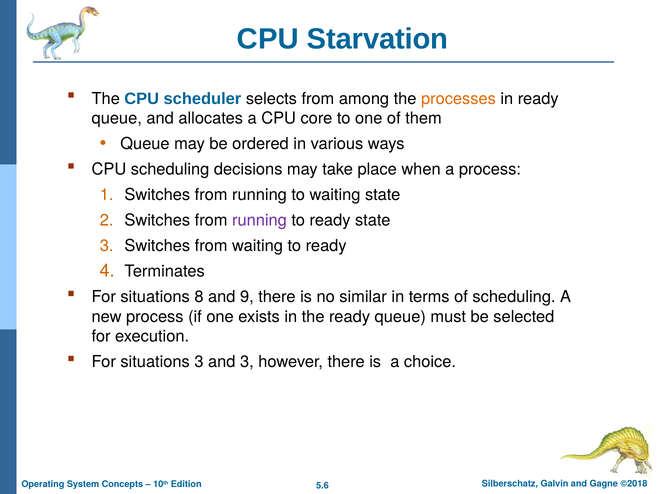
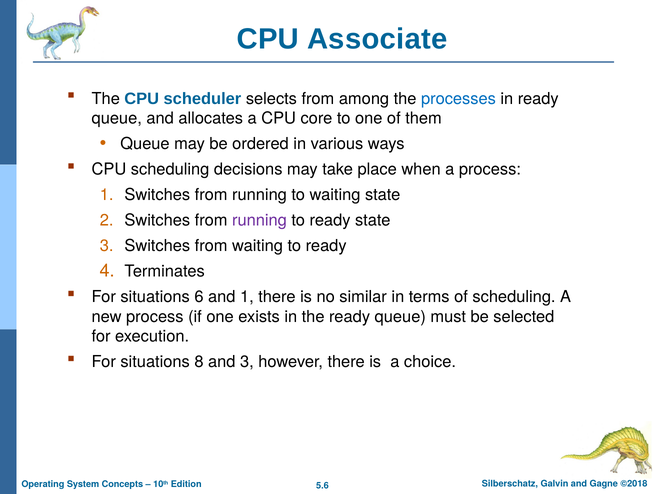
Starvation: Starvation -> Associate (377, 39)
processes colour: orange -> blue (458, 99)
8: 8 -> 6 (199, 297)
and 9: 9 -> 1 (247, 297)
situations 3: 3 -> 8 (199, 362)
